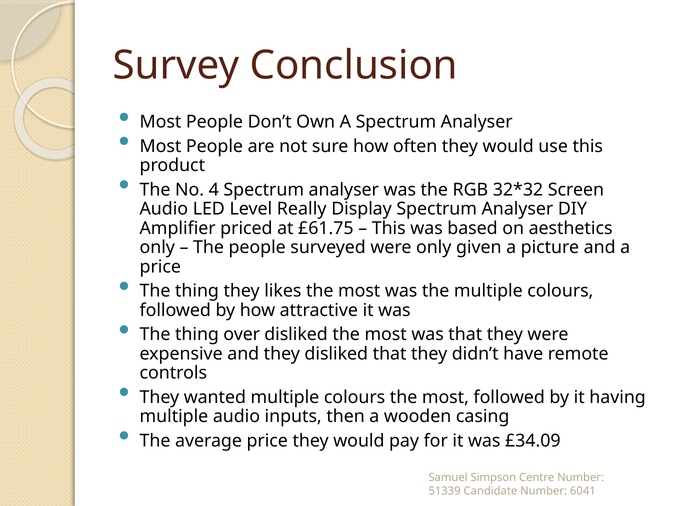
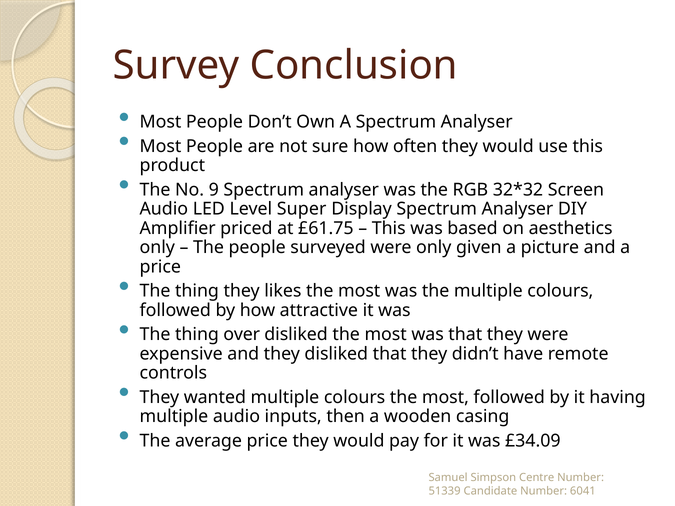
4: 4 -> 9 (214, 190)
Really: Really -> Super (302, 209)
